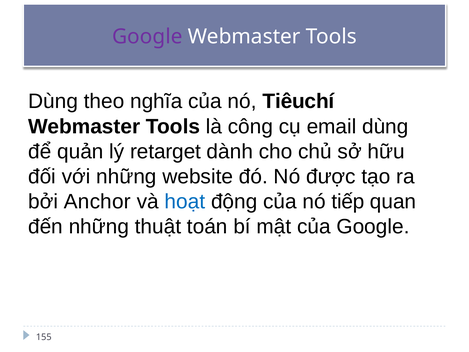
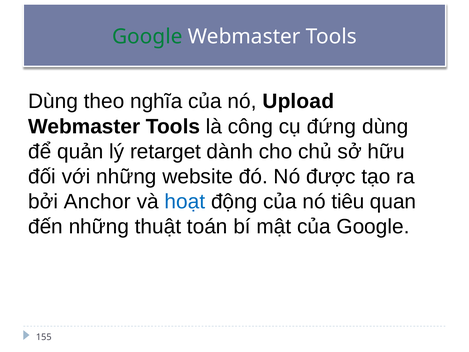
Google colour: purple -> green (147, 37)
Tiêuchí: Tiêuchí -> Upload (298, 101)
email: email -> đứng (331, 126)
tiếp: tiếp -> tiêu (348, 201)
